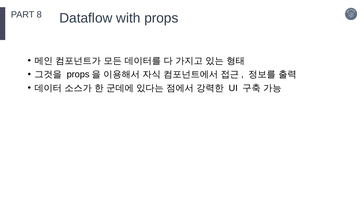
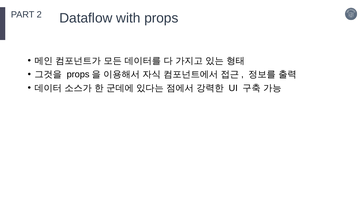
8: 8 -> 2 (39, 15)
